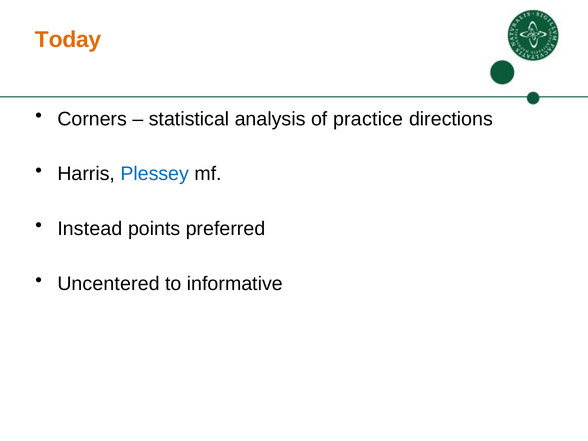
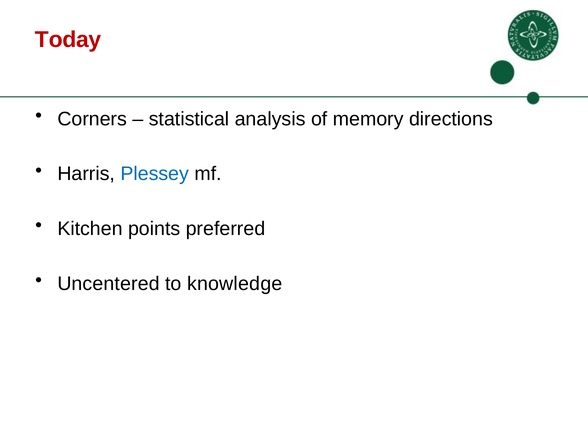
Today colour: orange -> red (68, 40)
practice: practice -> memory (368, 119)
Instead: Instead -> Kitchen (90, 229)
informative: informative -> knowledge (235, 284)
